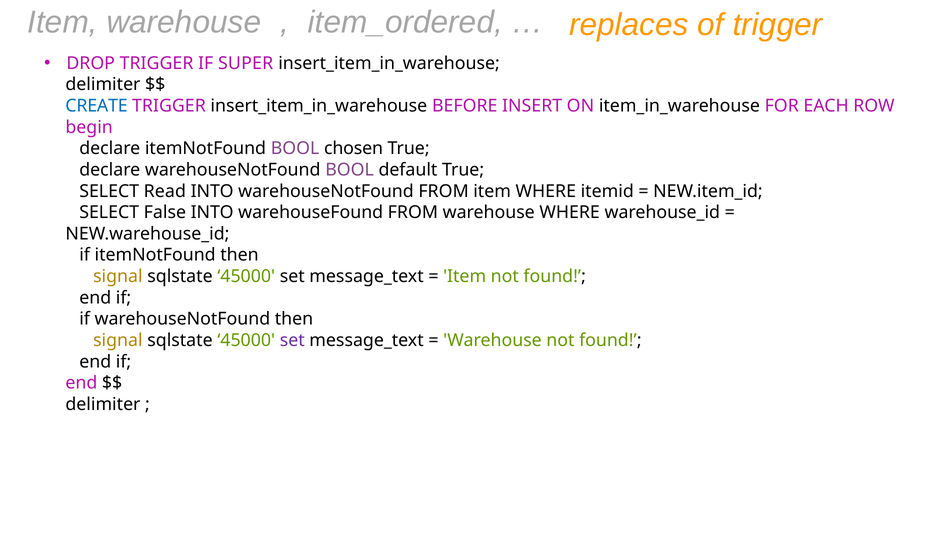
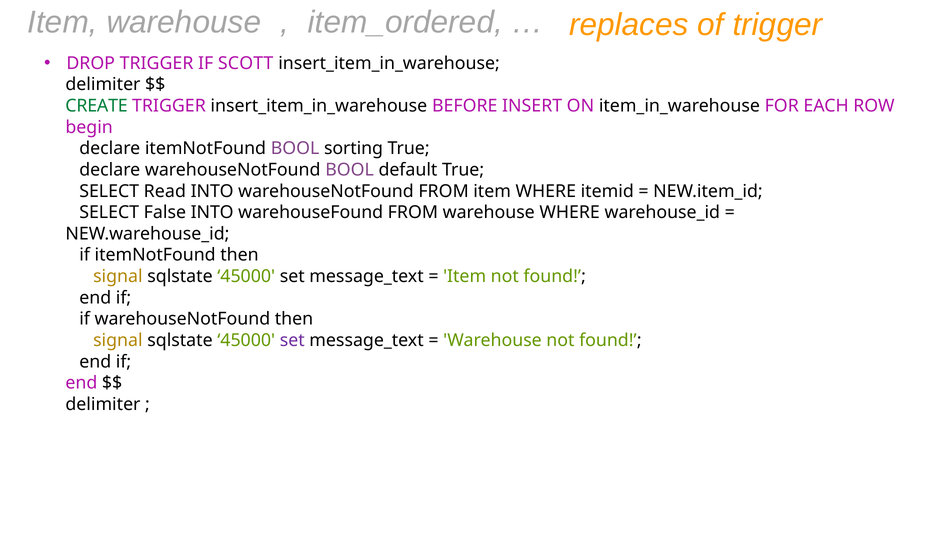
SUPER: SUPER -> SCOTT (246, 63)
CREATE colour: blue -> green (97, 106)
chosen: chosen -> sorting (353, 149)
